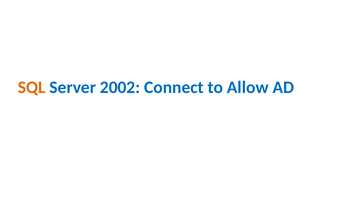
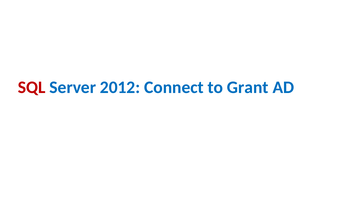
SQL colour: orange -> red (32, 87)
2002: 2002 -> 2012 (120, 87)
Allow: Allow -> Grant (248, 87)
